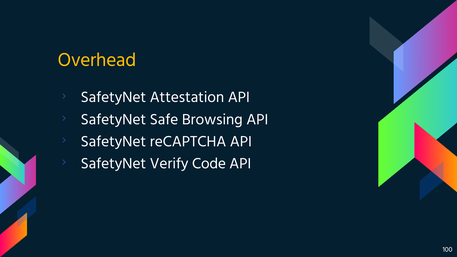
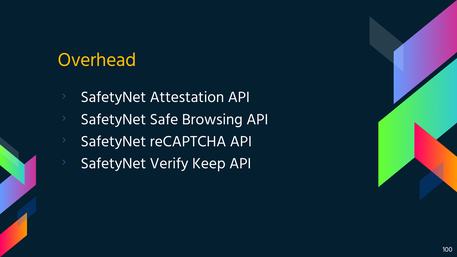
Code: Code -> Keep (209, 164)
